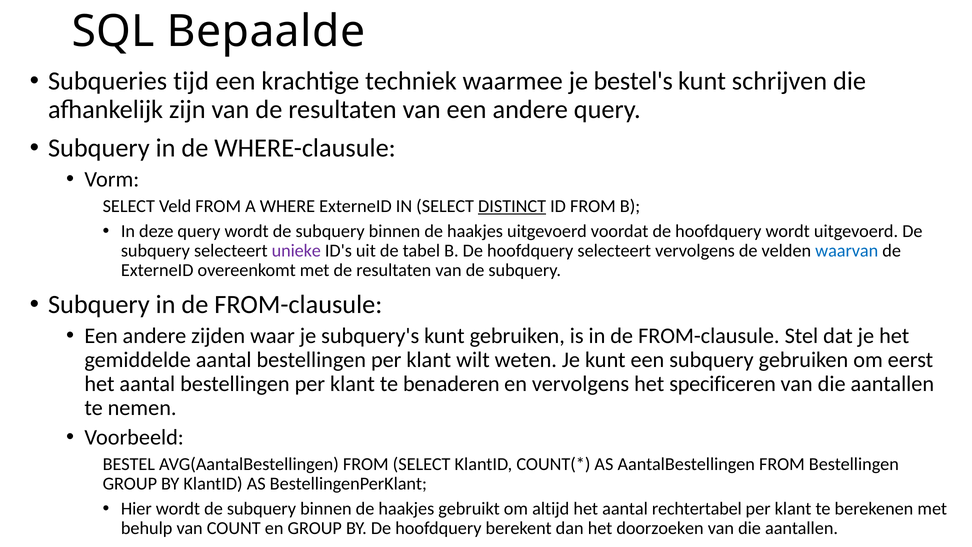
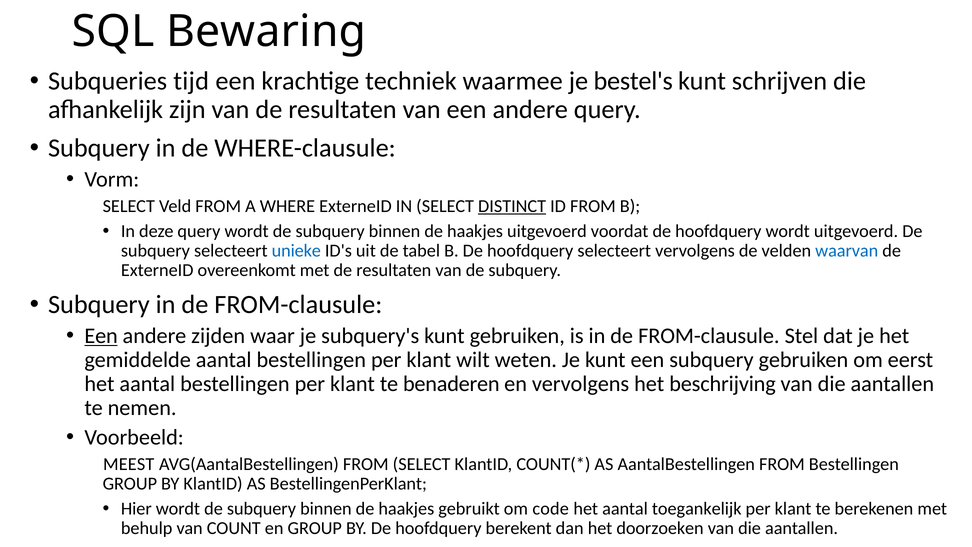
Bepaalde: Bepaalde -> Bewaring (266, 31)
unieke colour: purple -> blue (296, 251)
Een underline: none -> present (101, 336)
specificeren: specificeren -> beschrijving (723, 384)
BESTEL: BESTEL -> MEEST (129, 464)
altijd: altijd -> code (551, 508)
rechtertabel: rechtertabel -> toegankelijk (697, 508)
